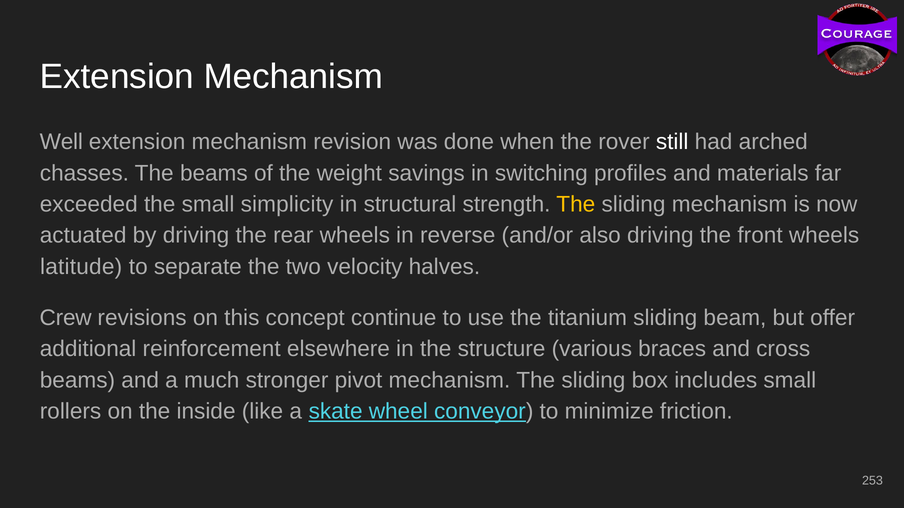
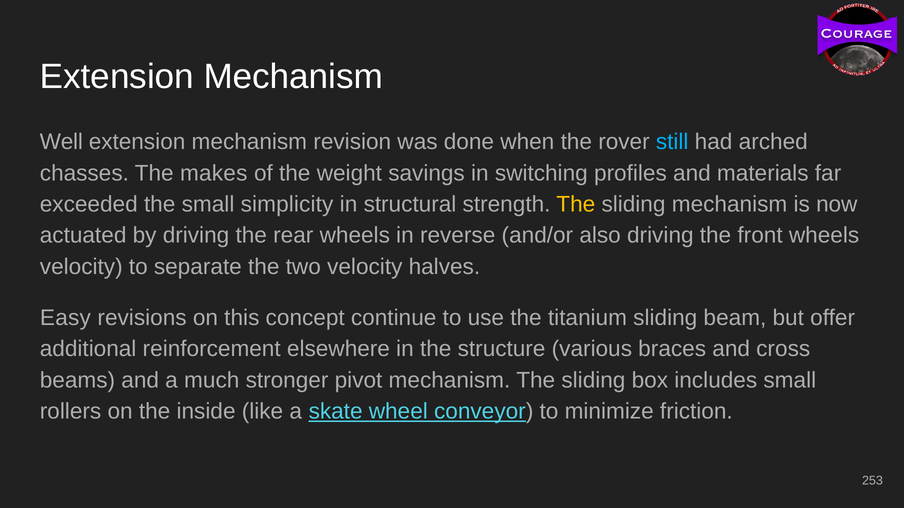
still colour: white -> light blue (672, 142)
The beams: beams -> makes (214, 173)
latitude: latitude -> velocity (81, 267)
Crew: Crew -> Easy (65, 318)
